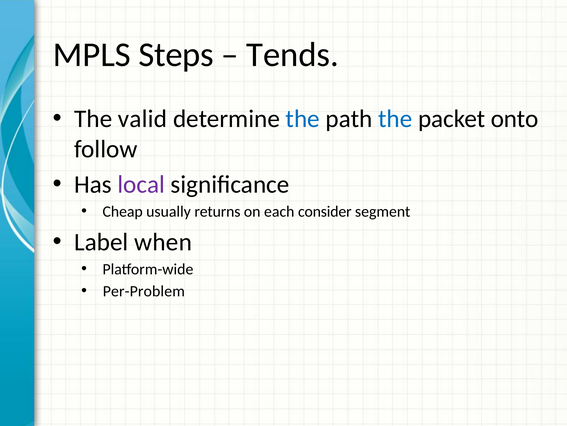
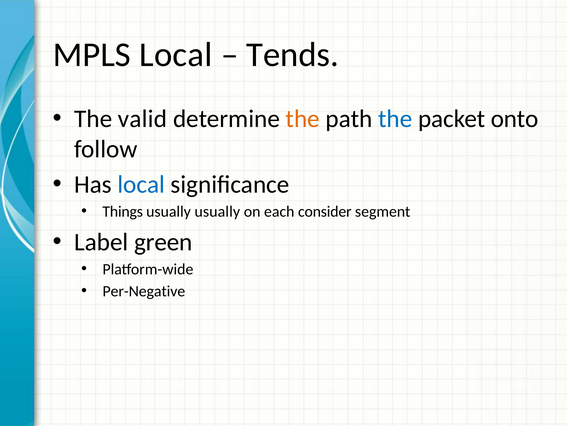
MPLS Steps: Steps -> Local (176, 55)
the colour: blue -> orange (303, 119)
local colour: purple -> blue (141, 184)
Cheap: Cheap -> Things (123, 211)
usually returns: returns -> usually (217, 211)
when: when -> green (163, 242)
Per-Problem: Per-Problem -> Per-Negative (144, 291)
